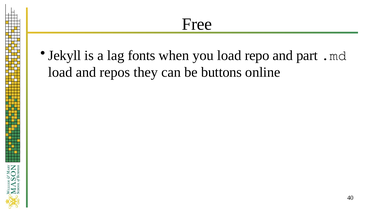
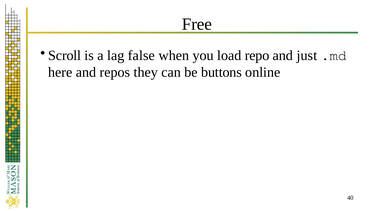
Jekyll: Jekyll -> Scroll (65, 55)
fonts: fonts -> false (141, 55)
part: part -> just (307, 55)
load: load -> here (60, 72)
